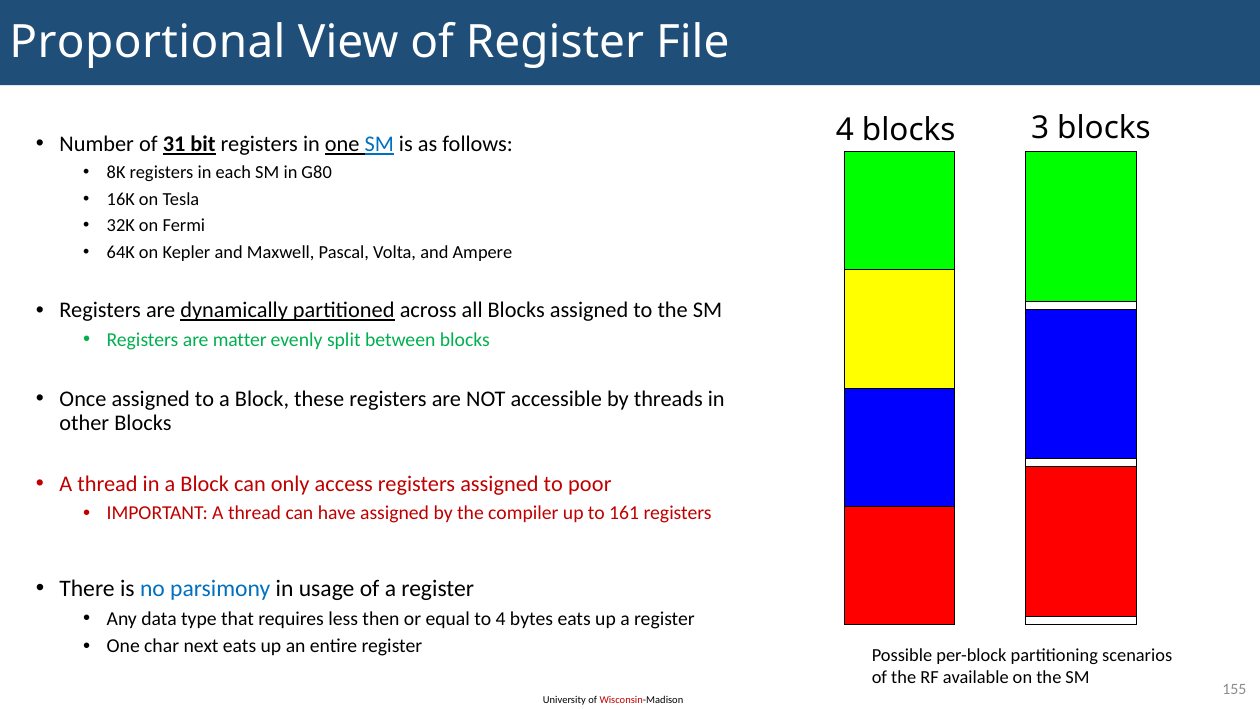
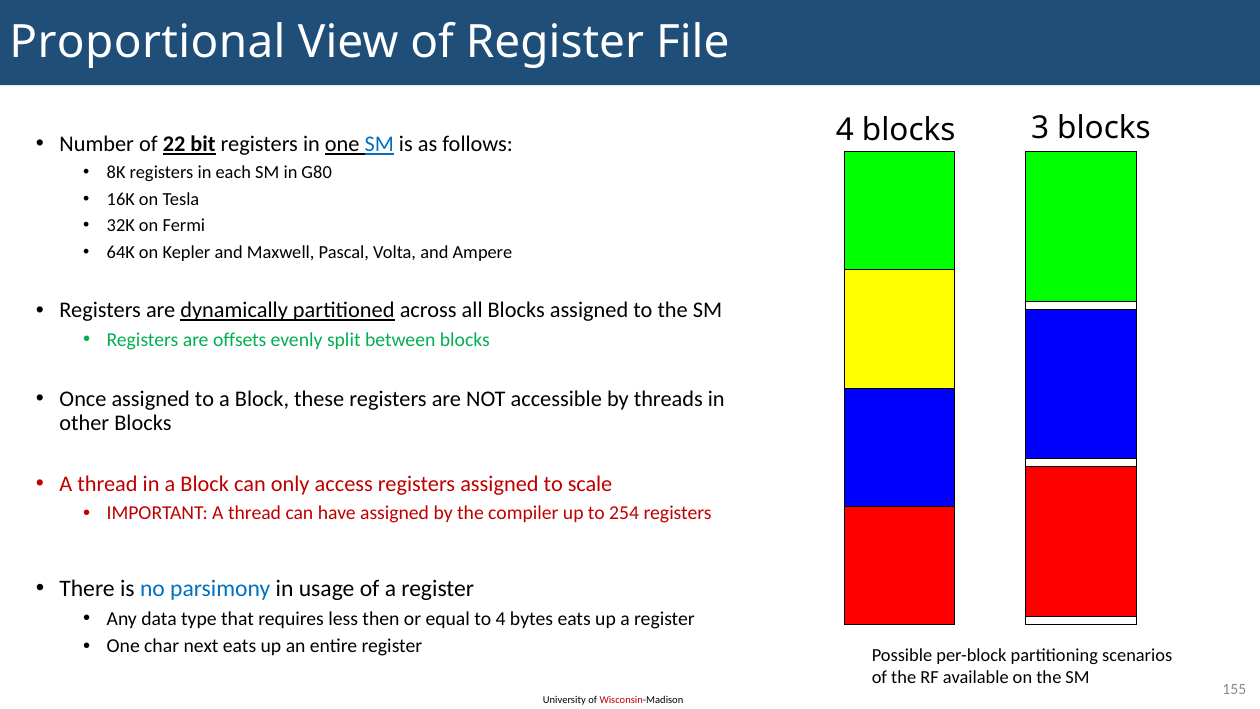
31: 31 -> 22 (174, 144)
matter: matter -> offsets (240, 340)
poor: poor -> scale (590, 484)
161: 161 -> 254 (624, 513)
